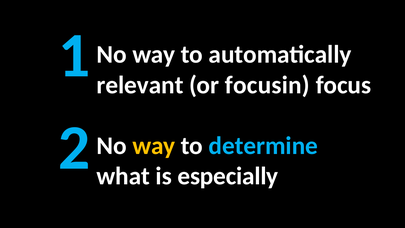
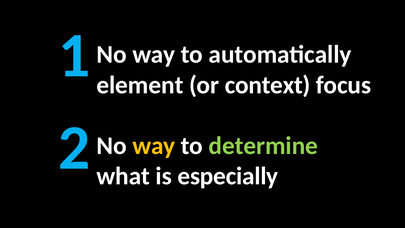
relevant: relevant -> element (140, 85)
focusin: focusin -> context (268, 85)
determine colour: light blue -> light green (263, 146)
